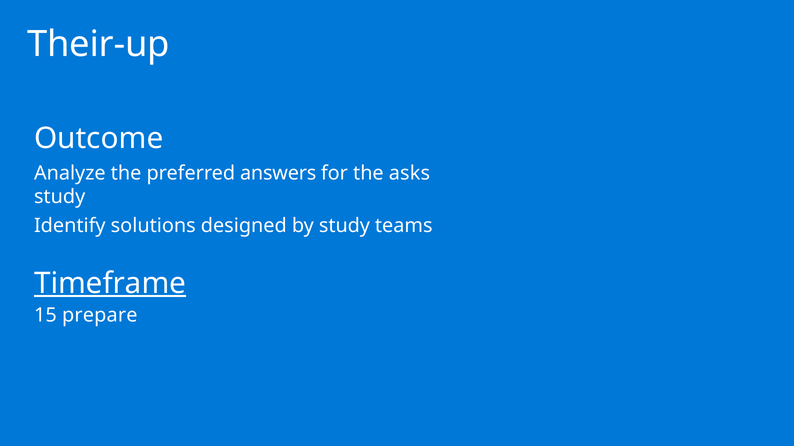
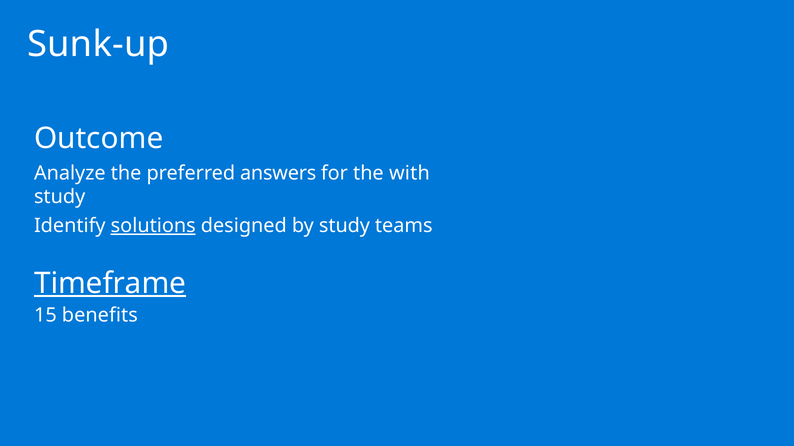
Their-up: Their-up -> Sunk-up (98, 44)
asks: asks -> with (409, 173)
solutions underline: none -> present (153, 226)
prepare: prepare -> benefits (100, 316)
